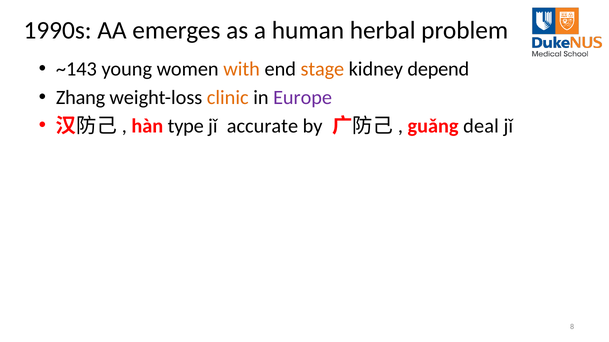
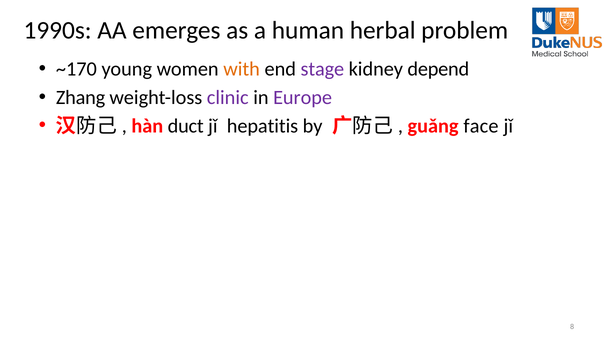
~143: ~143 -> ~170 (76, 69)
stage colour: orange -> purple (322, 69)
clinic colour: orange -> purple (228, 98)
type: type -> duct (186, 126)
accurate: accurate -> hepatitis (262, 126)
deal: deal -> face (481, 126)
